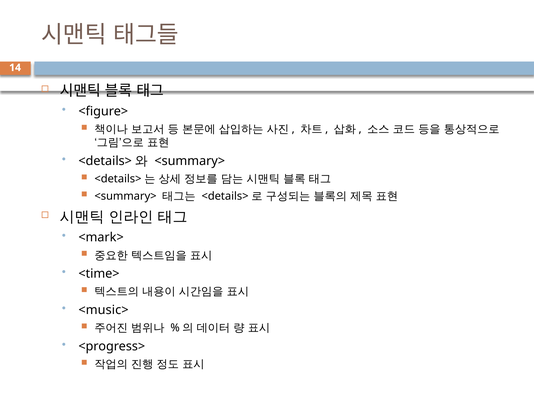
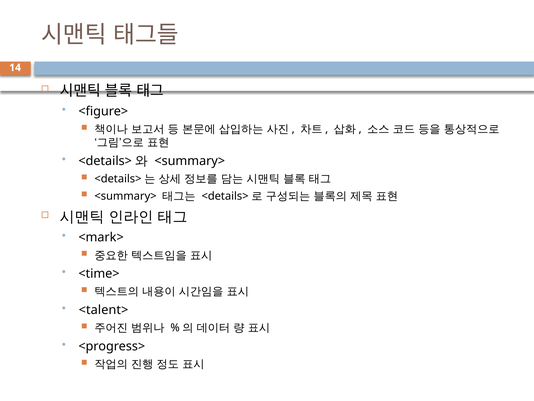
<music>: <music> -> <talent> (104, 310)
